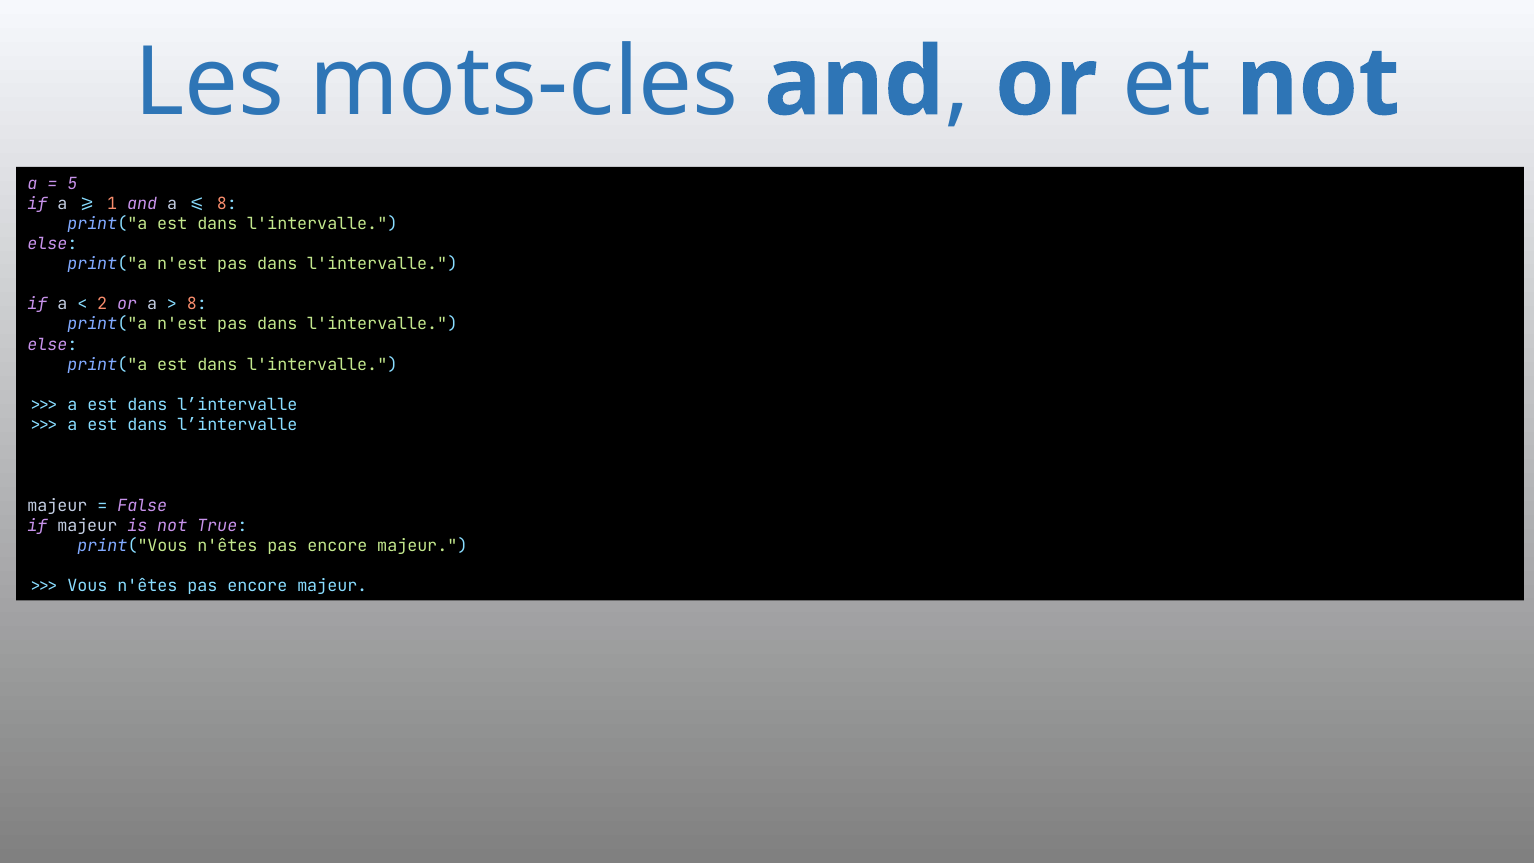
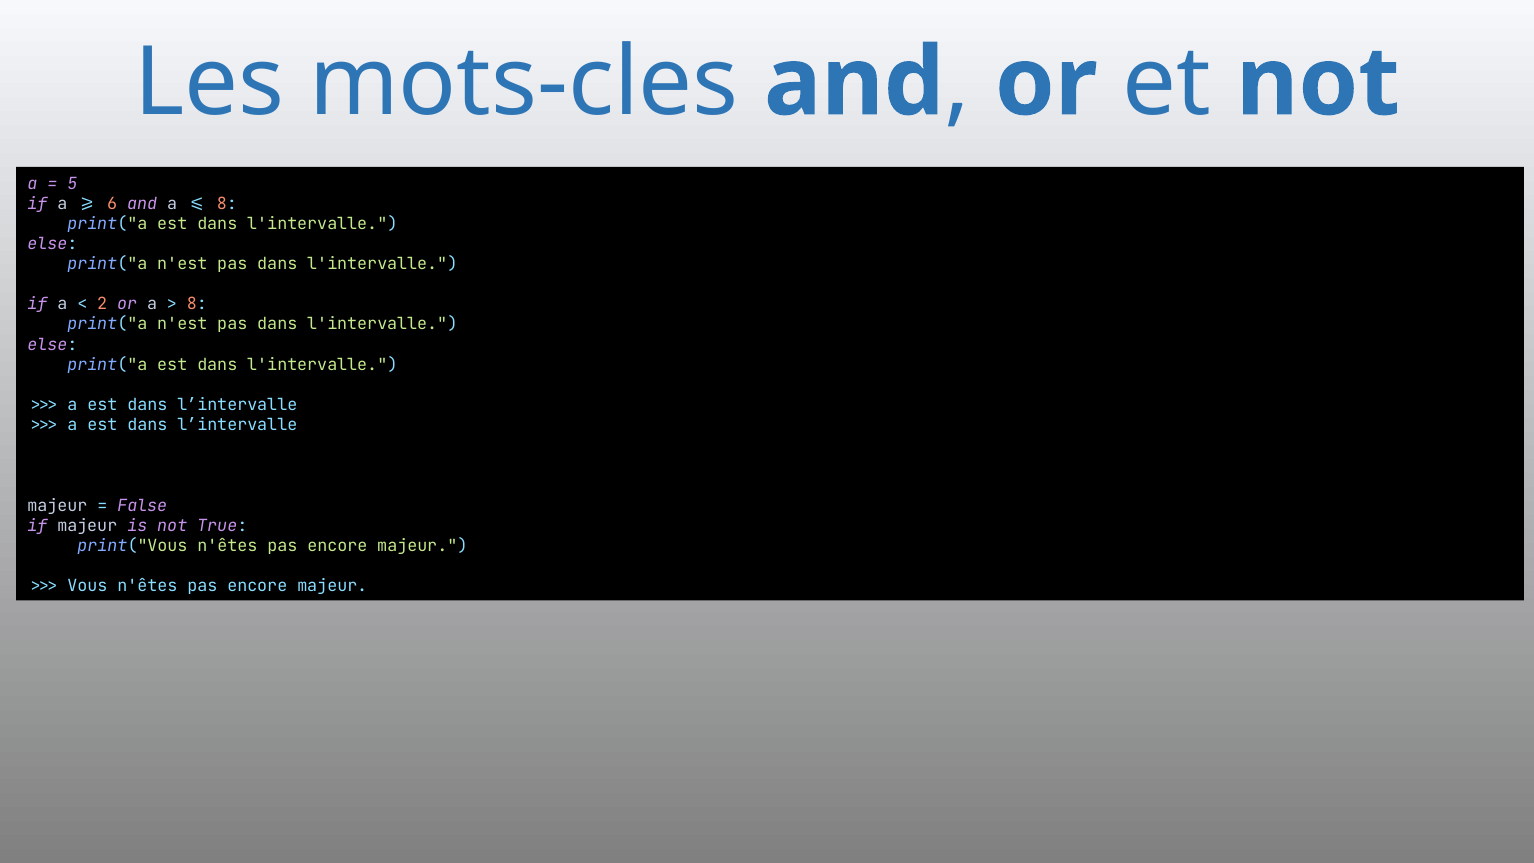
1: 1 -> 6 (112, 204)
